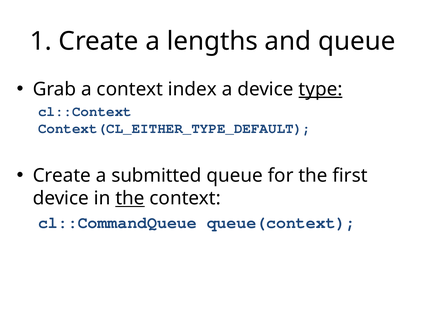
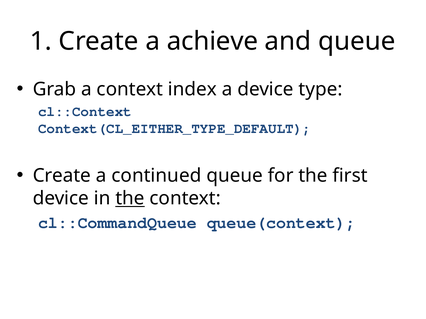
lengths: lengths -> achieve (212, 41)
type underline: present -> none (320, 89)
submitted: submitted -> continued (156, 176)
